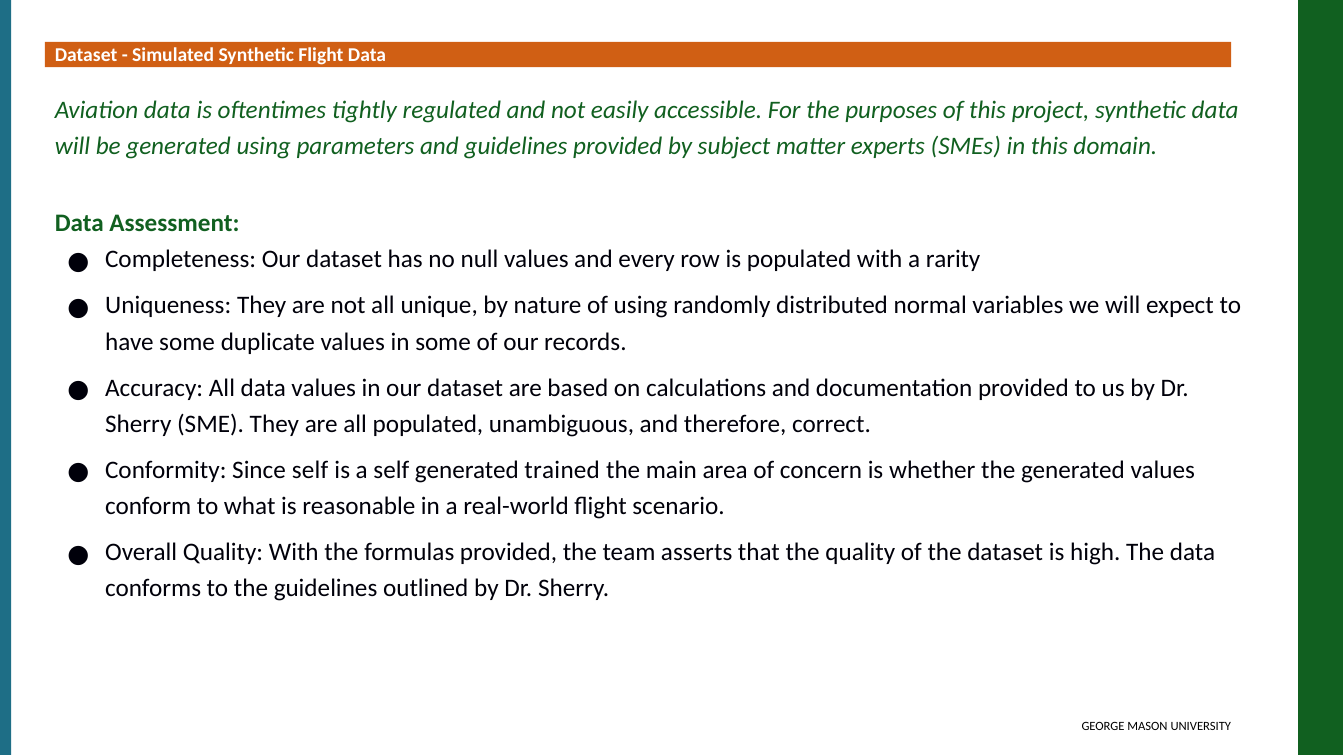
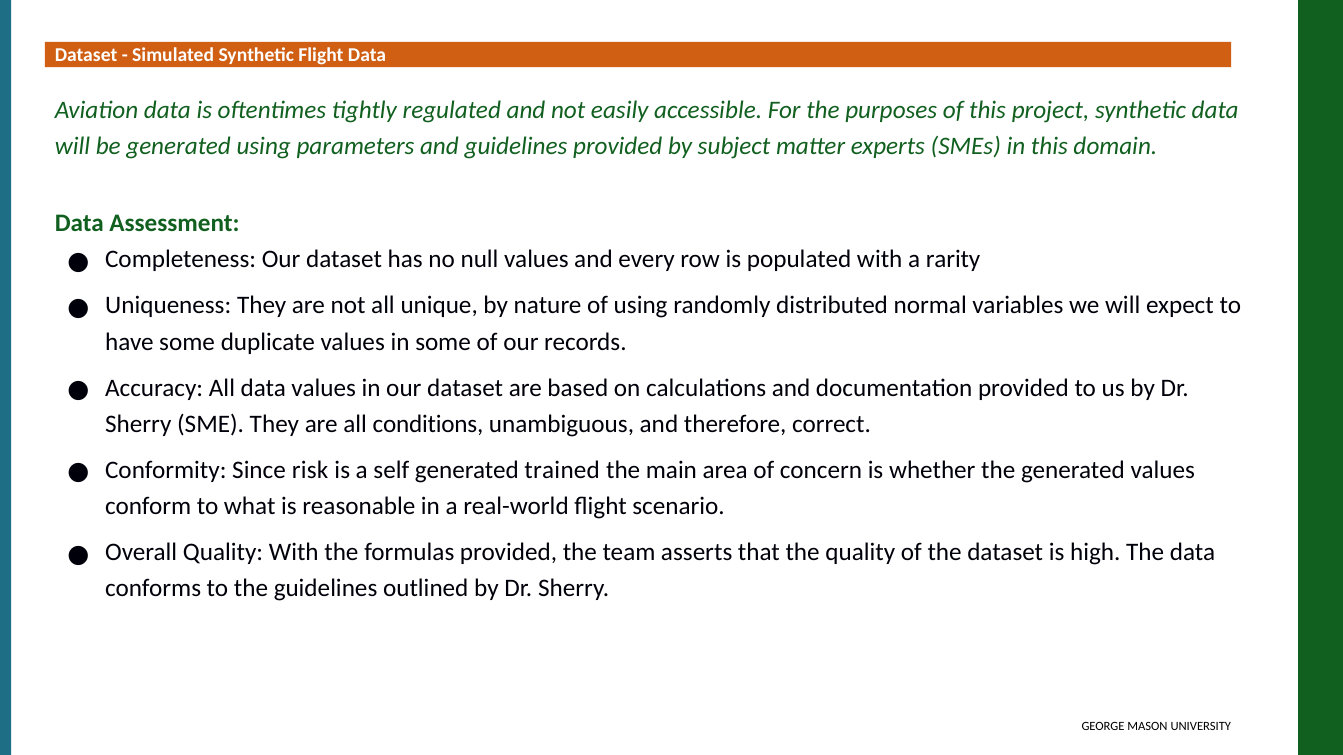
all populated: populated -> conditions (428, 424)
Since self: self -> risk (310, 470)
